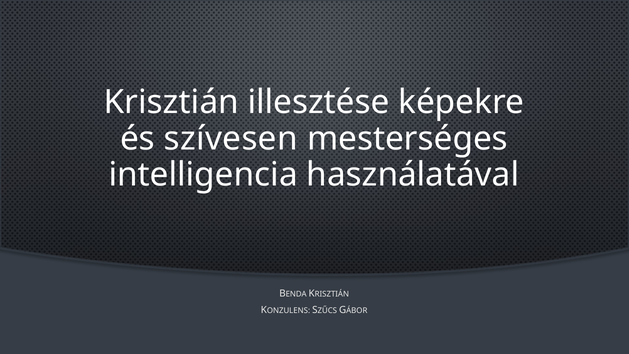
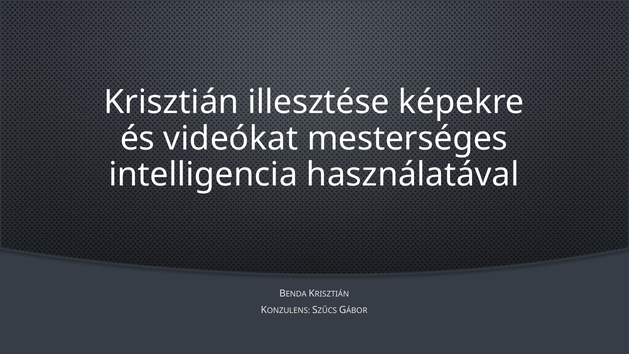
szívesen: szívesen -> videókat (231, 138)
